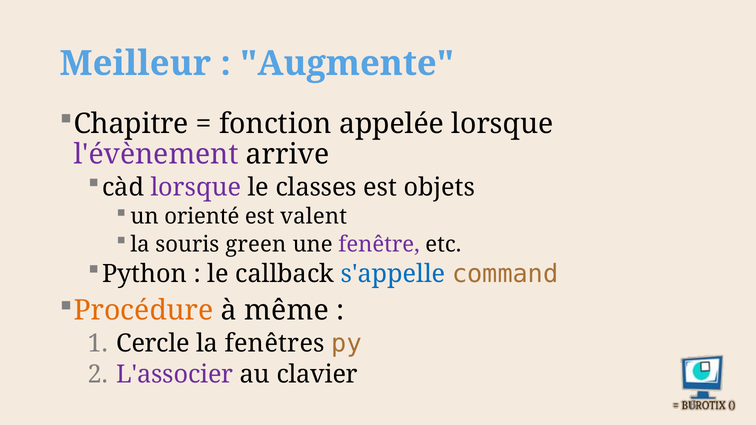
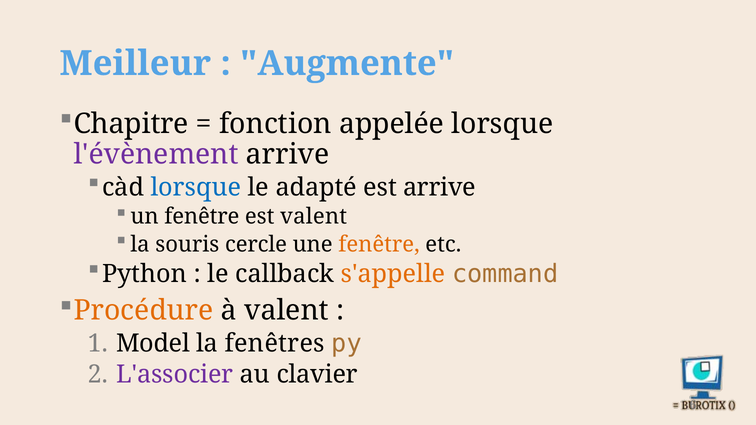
lorsque colour: purple -> blue (196, 187)
classes: classes -> adapté (316, 187)
est objets: objets -> arrive (439, 187)
un orienté: orienté -> fenêtre (202, 217)
green: green -> cercle (256, 244)
fenêtre colour: purple -> orange (379, 244)
s'appelle colour: blue -> orange (393, 274)
à même: même -> valent (287, 311)
Cercle: Cercle -> Model (153, 344)
